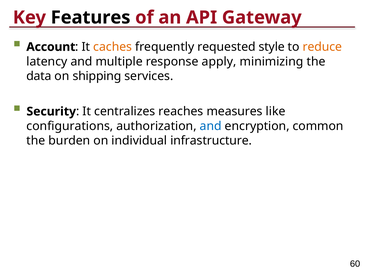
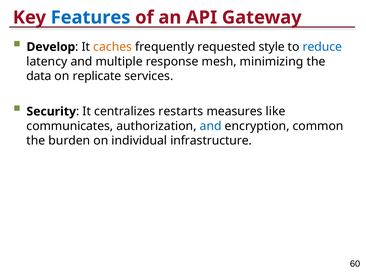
Features colour: black -> blue (91, 18)
Account: Account -> Develop (51, 47)
reduce colour: orange -> blue (322, 47)
apply: apply -> mesh (219, 62)
shipping: shipping -> replicate (97, 76)
reaches: reaches -> restarts (181, 112)
configurations: configurations -> communicates (70, 126)
